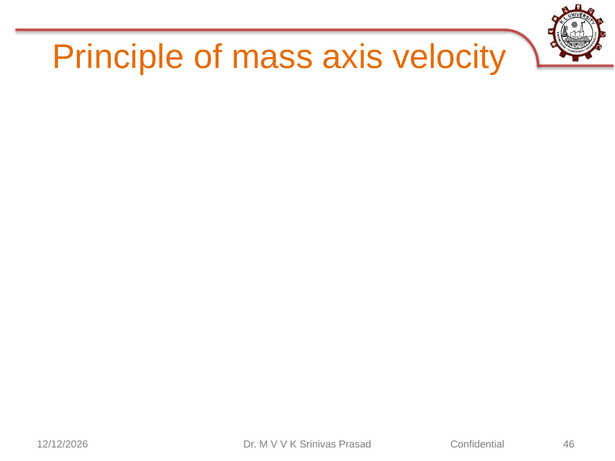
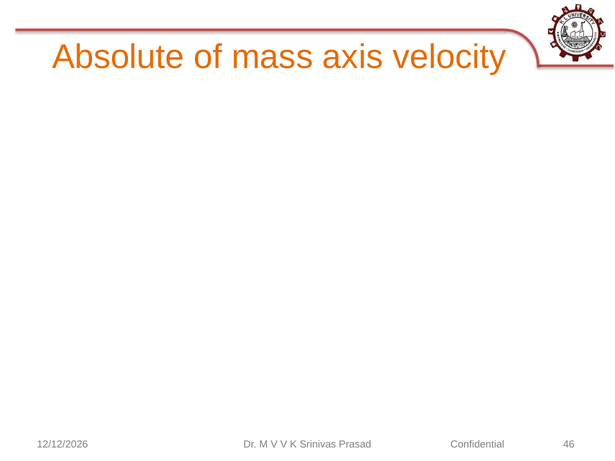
Principle: Principle -> Absolute (118, 57)
